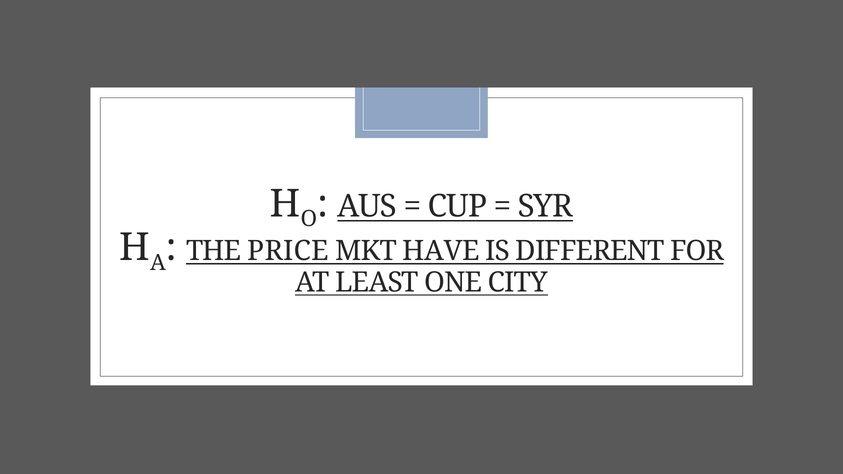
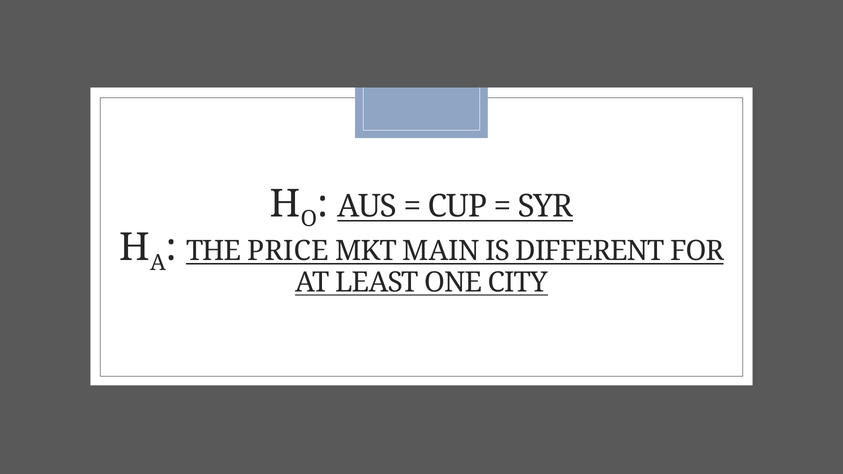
HAVE: HAVE -> MAIN (441, 251)
